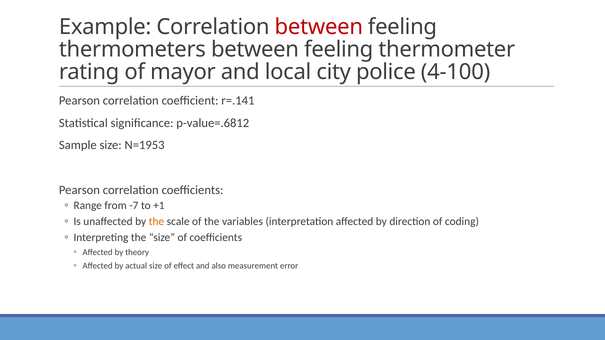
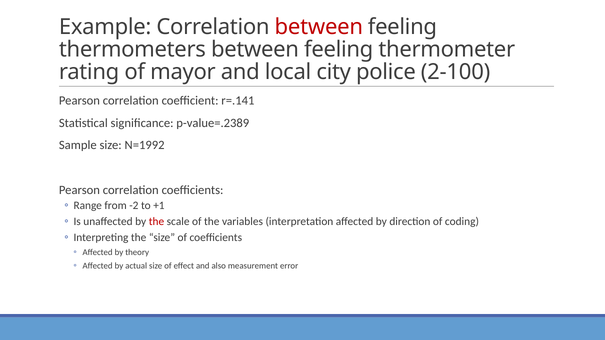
4-100: 4-100 -> 2-100 (456, 72)
p-value=.6812: p-value=.6812 -> p-value=.2389 (213, 123)
N=1953: N=1953 -> N=1992 (145, 145)
-7: -7 -> -2 (134, 206)
the colour: orange -> red (156, 222)
